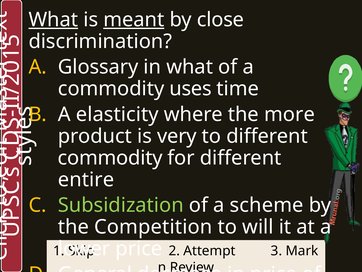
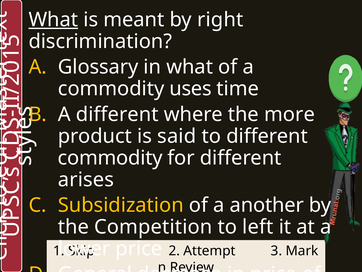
meant underline: present -> none (134, 20)
close: close -> right (220, 20)
A elasticity: elasticity -> different (117, 114)
very: very -> said (177, 136)
entire: entire -> arises (86, 179)
Subsidization colour: light green -> yellow (121, 205)
scheme: scheme -> another (267, 205)
will: will -> left (258, 227)
